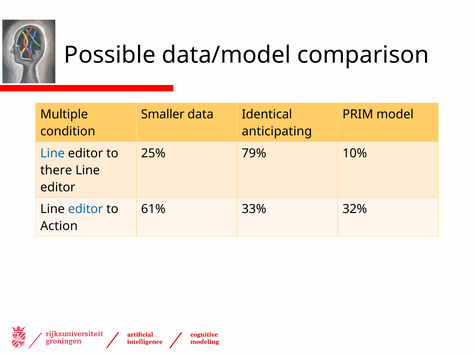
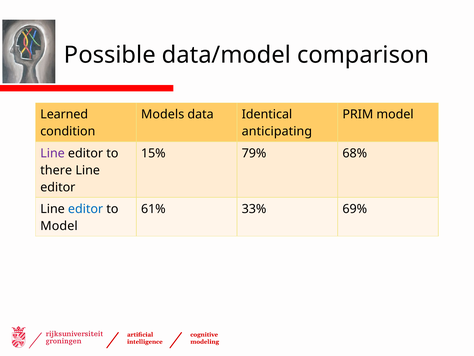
Multiple: Multiple -> Learned (64, 114)
Smaller: Smaller -> Models (163, 114)
Line colour: blue -> purple (53, 153)
25%: 25% -> 15% (153, 153)
10%: 10% -> 68% (355, 153)
32%: 32% -> 69% (355, 209)
Action: Action -> Model (59, 226)
